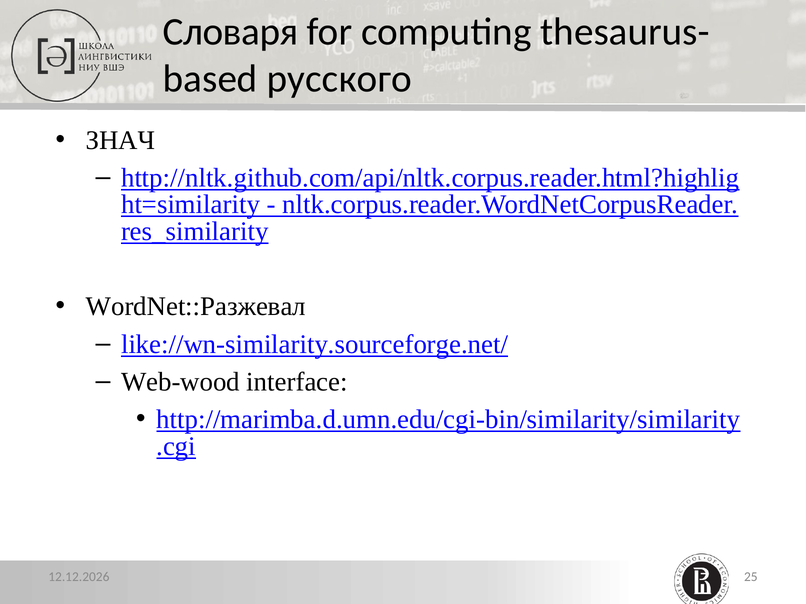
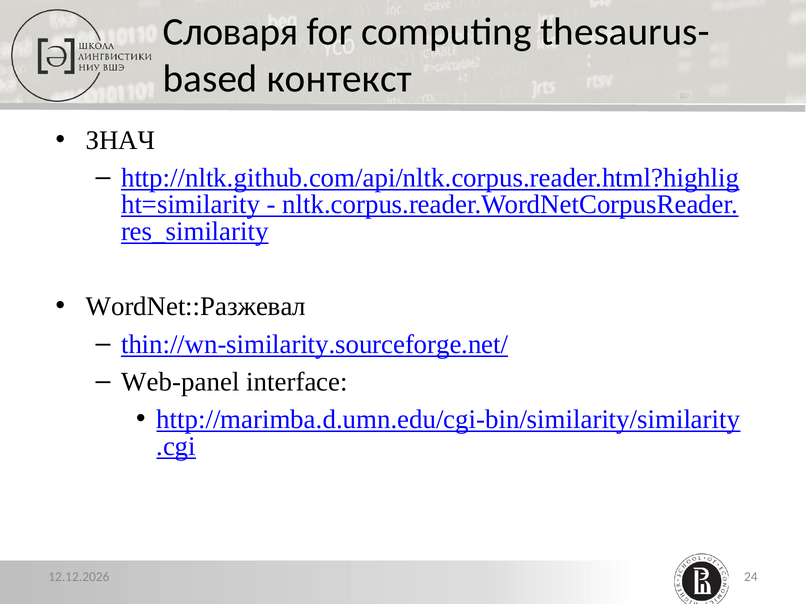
русского: русского -> контекст (339, 79)
like://wn-similarity.sourceforge.net/: like://wn-similarity.sourceforge.net/ -> thin://wn-similarity.sourceforge.net/ (315, 344)
Web-wood: Web-wood -> Web-panel (180, 382)
25: 25 -> 24 (751, 577)
